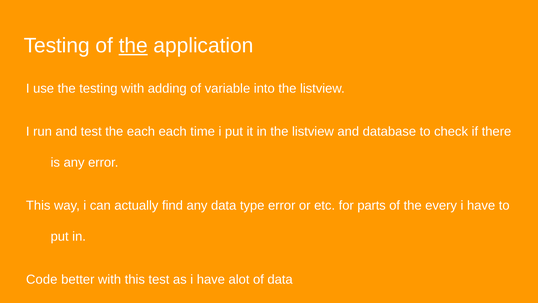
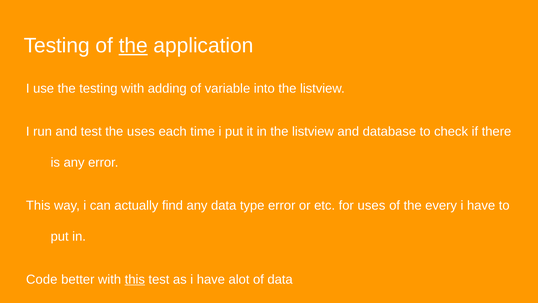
the each: each -> uses (141, 131)
for parts: parts -> uses (371, 205)
this underline: none -> present (135, 279)
